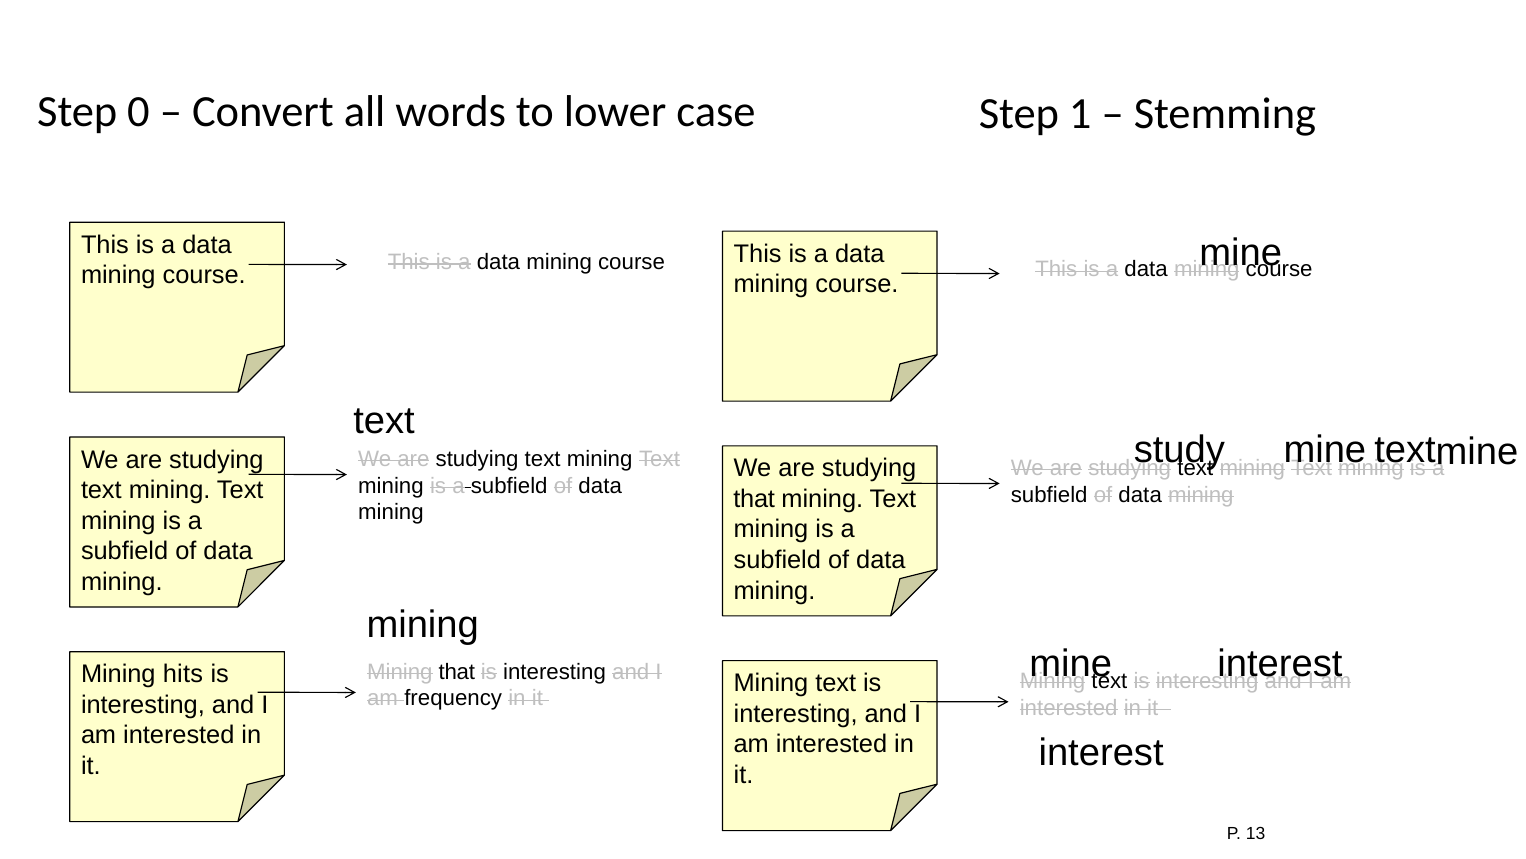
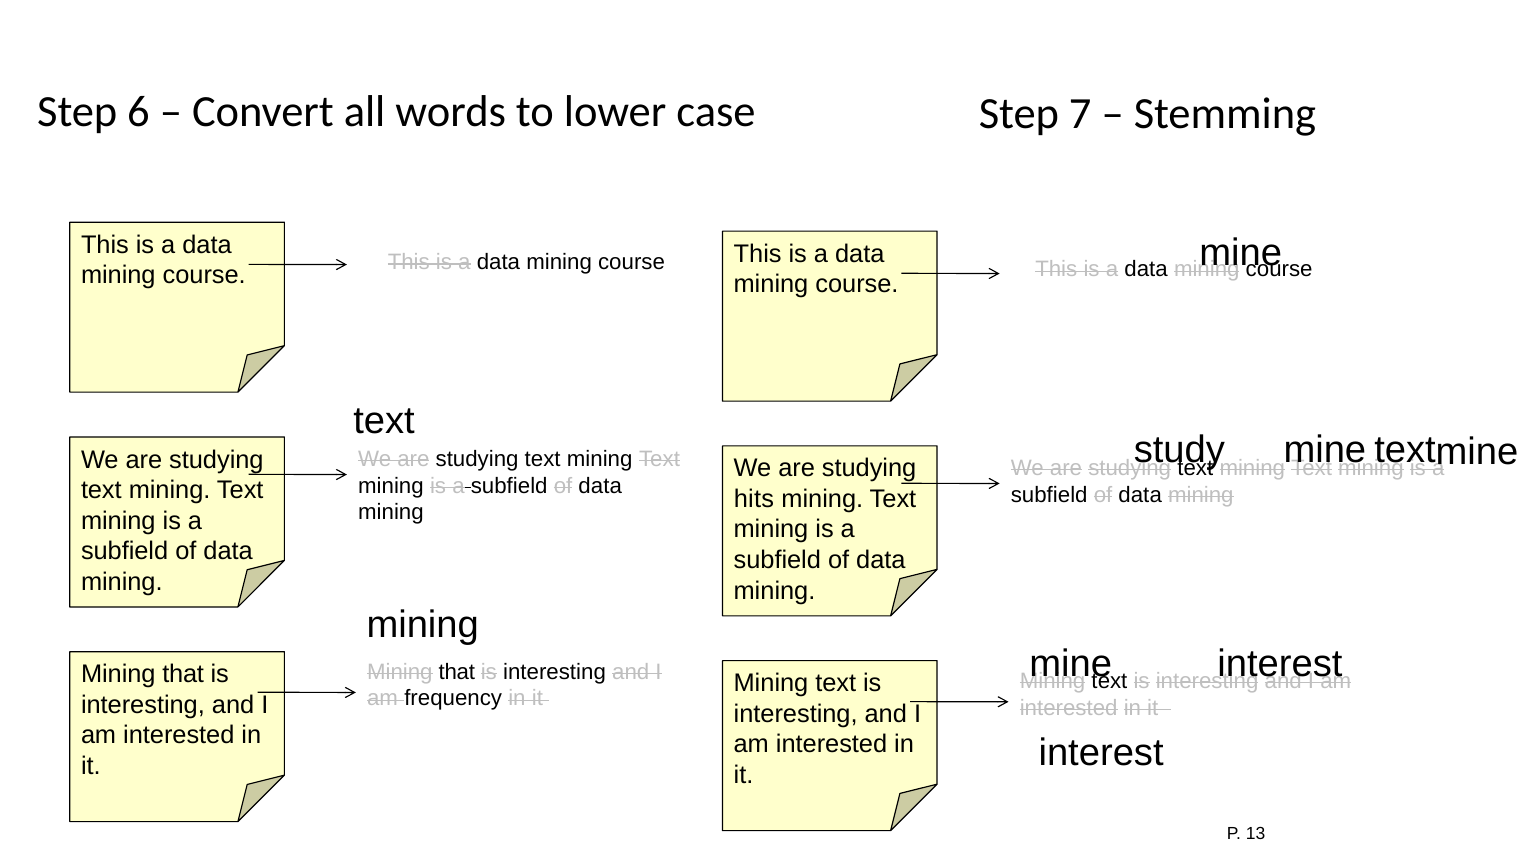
0: 0 -> 6 (138, 112)
1: 1 -> 7 (1080, 114)
that: that -> hits (754, 499)
hits: hits -> that (183, 674)
